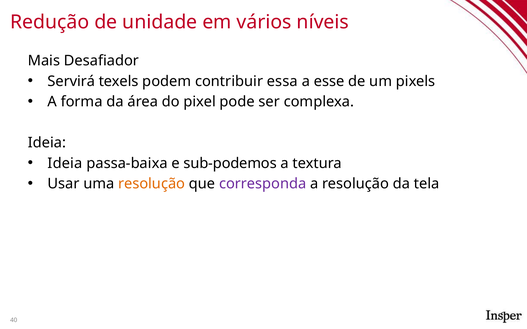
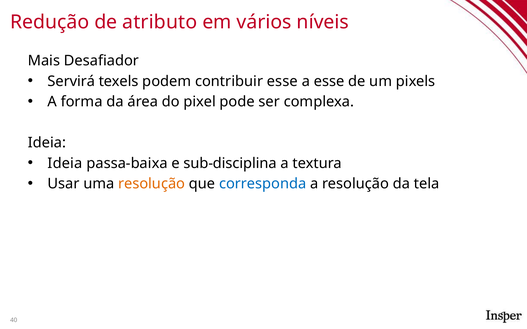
unidade: unidade -> atributo (160, 22)
contribuir essa: essa -> esse (282, 81)
sub-podemos: sub-podemos -> sub-disciplina (230, 163)
corresponda colour: purple -> blue (263, 184)
